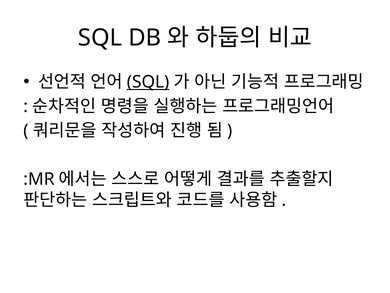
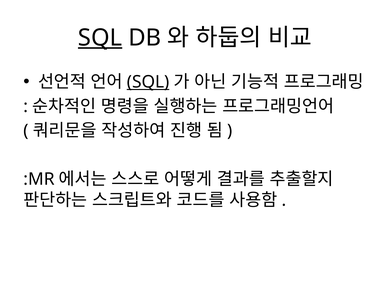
SQL underline: none -> present (100, 38)
